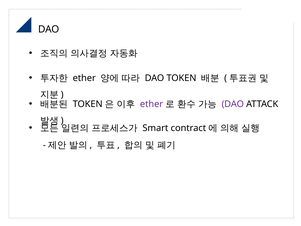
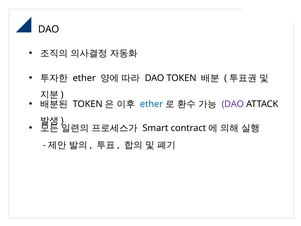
ether colour: purple -> blue (152, 104)
